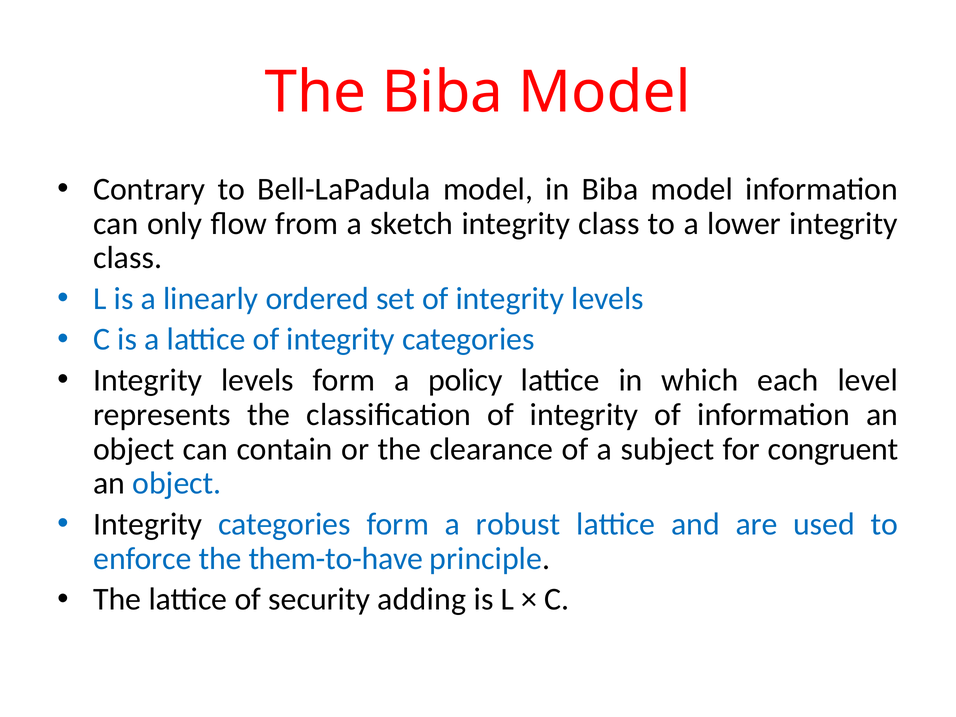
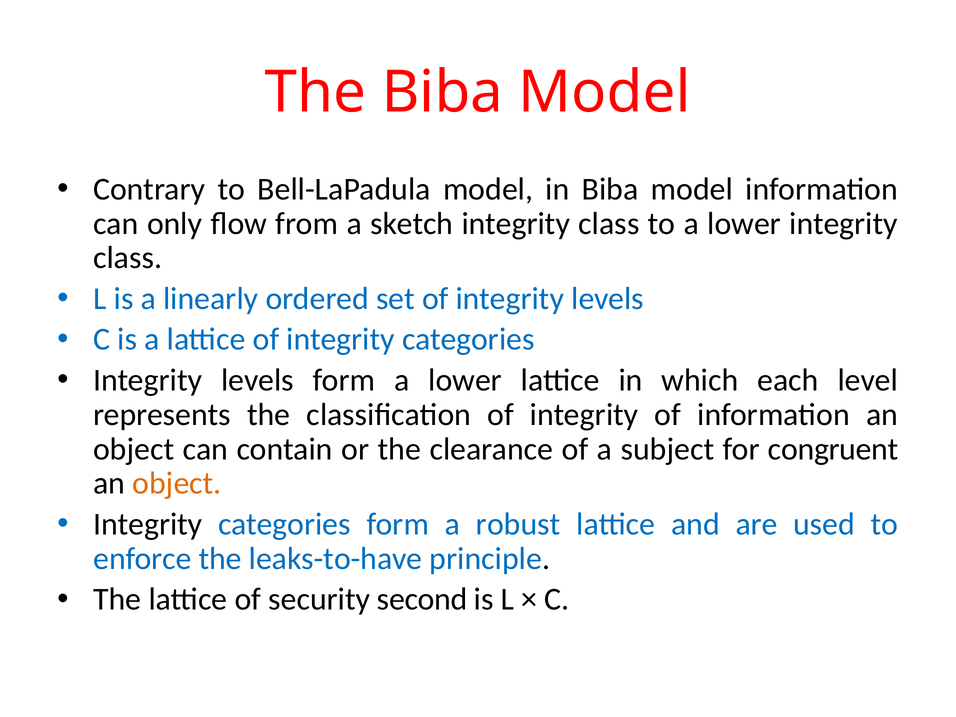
form a policy: policy -> lower (465, 380)
object colour: blue -> orange (177, 483)
them-to-have: them-to-have -> leaks-to-have (336, 559)
adding: adding -> second (422, 599)
